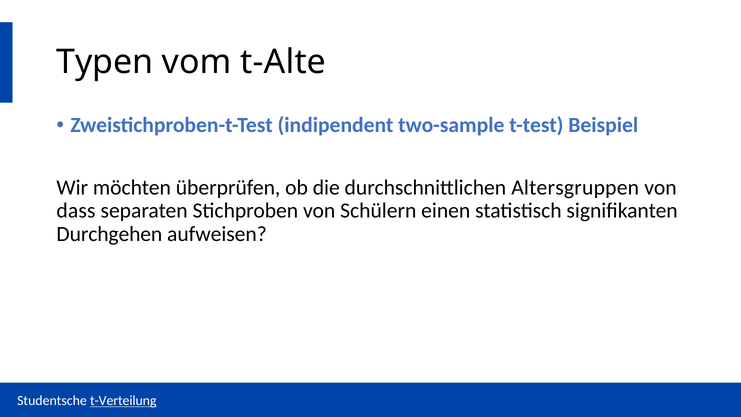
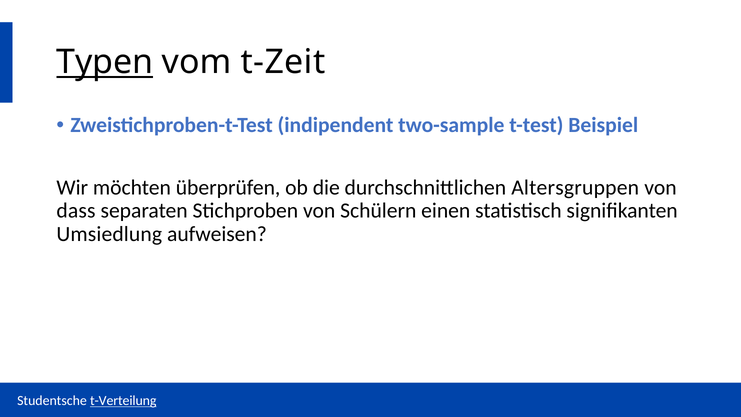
Typen underline: none -> present (105, 62)
t-Alte: t-Alte -> t-Zeit (283, 62)
Durchgehen: Durchgehen -> Umsiedlung (109, 234)
